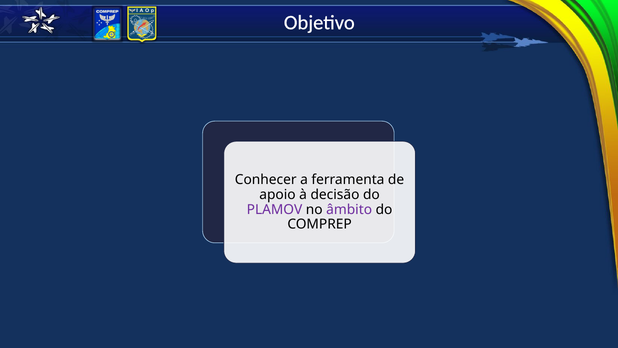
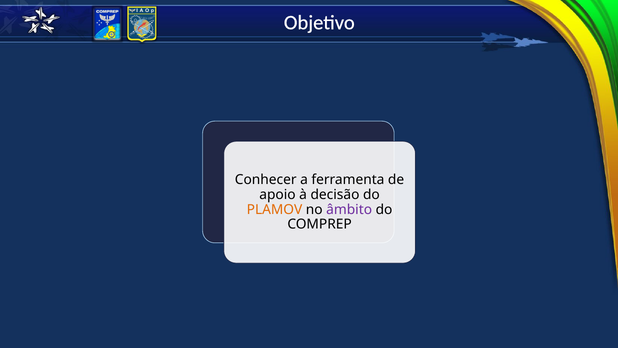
PLAMOV colour: purple -> orange (275, 209)
